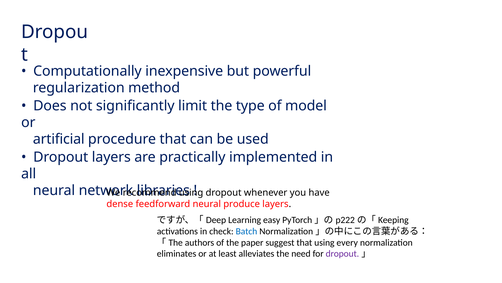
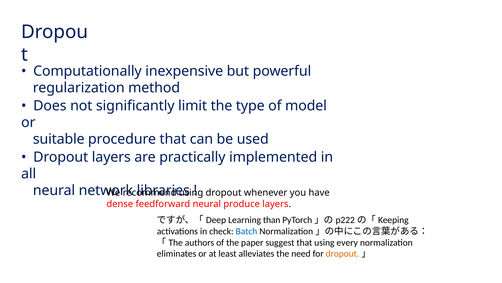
artificial: artificial -> suitable (59, 139)
easy: easy -> than (272, 219)
dropout colour: purple -> orange (342, 253)
